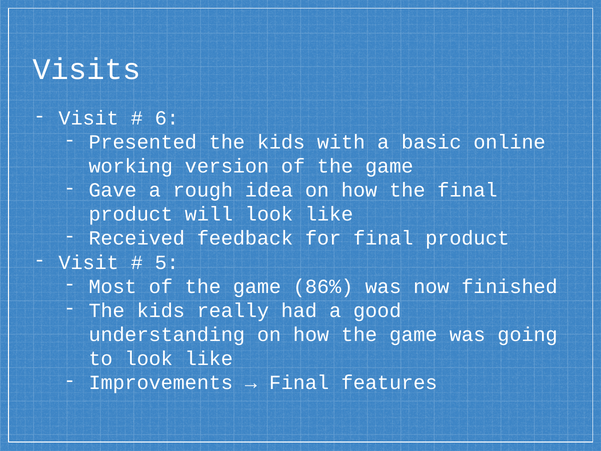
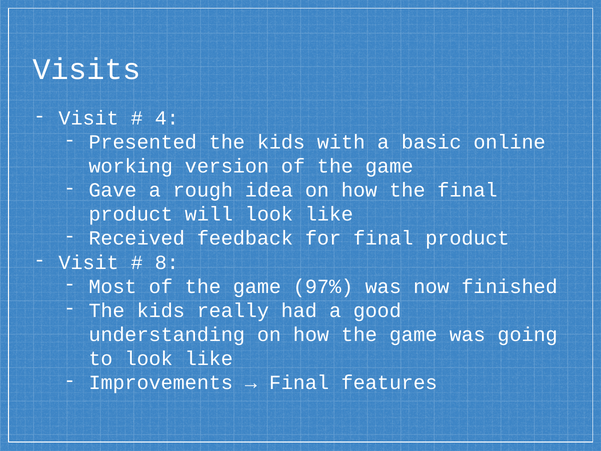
6: 6 -> 4 (167, 118)
5: 5 -> 8 (167, 262)
86%: 86% -> 97% (323, 286)
